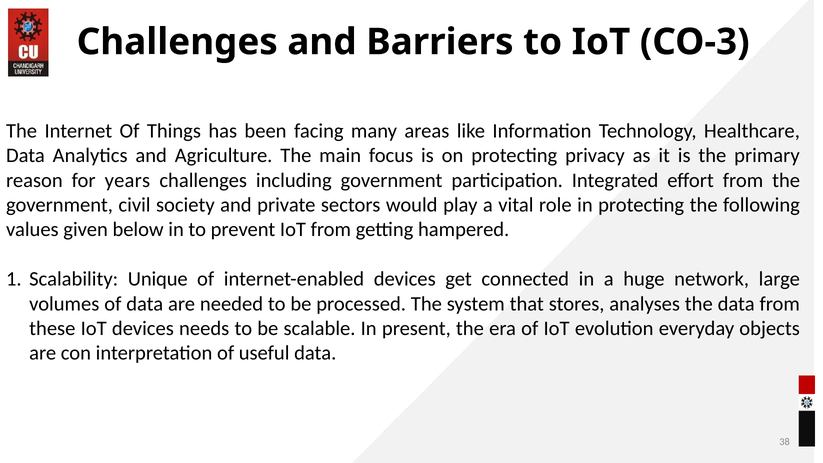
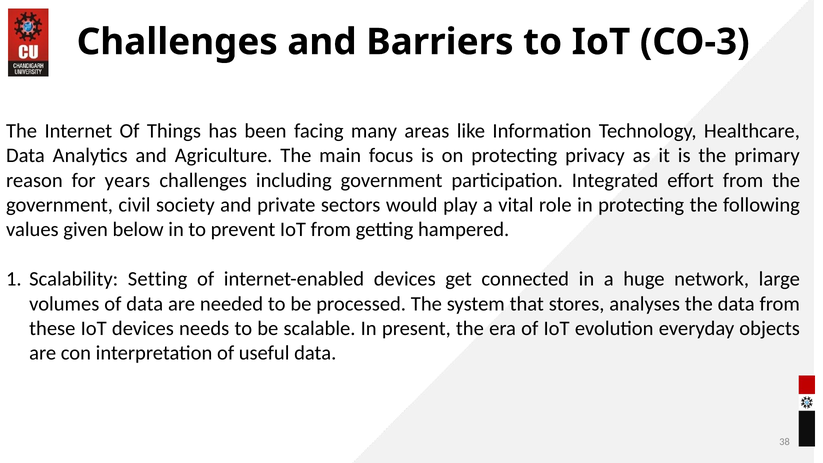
Unique: Unique -> Setting (158, 279)
